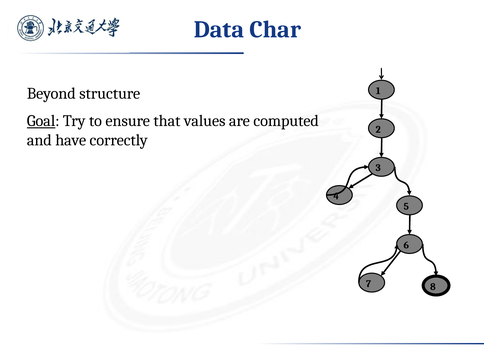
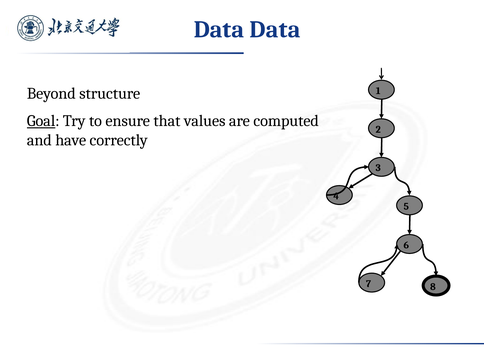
Data Char: Char -> Data (275, 30)
